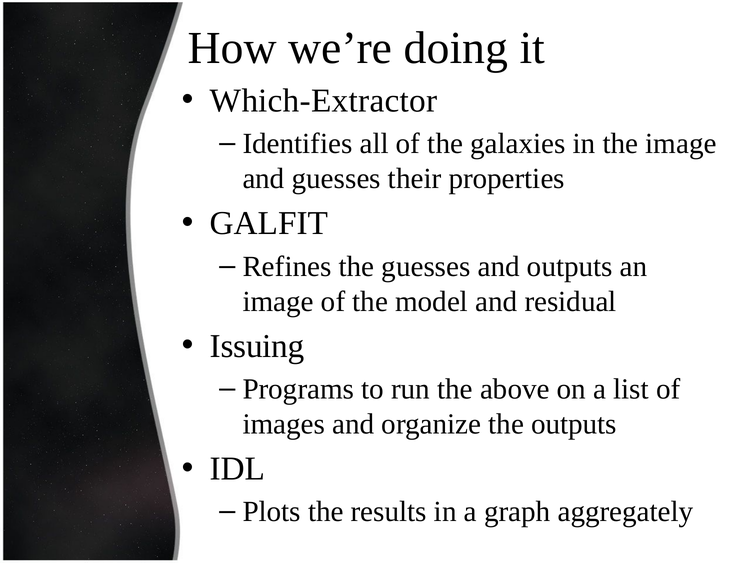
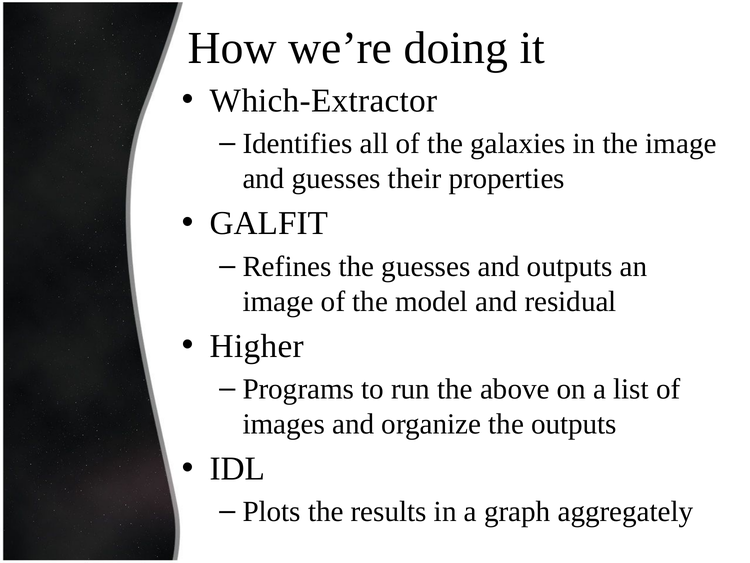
Issuing: Issuing -> Higher (257, 346)
